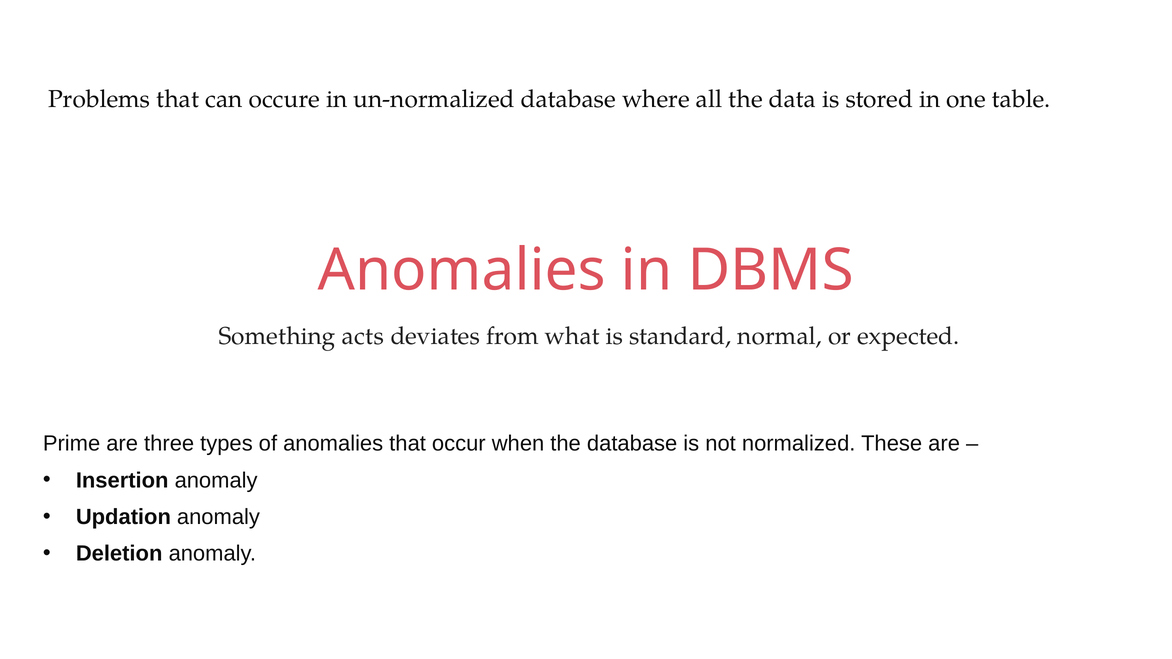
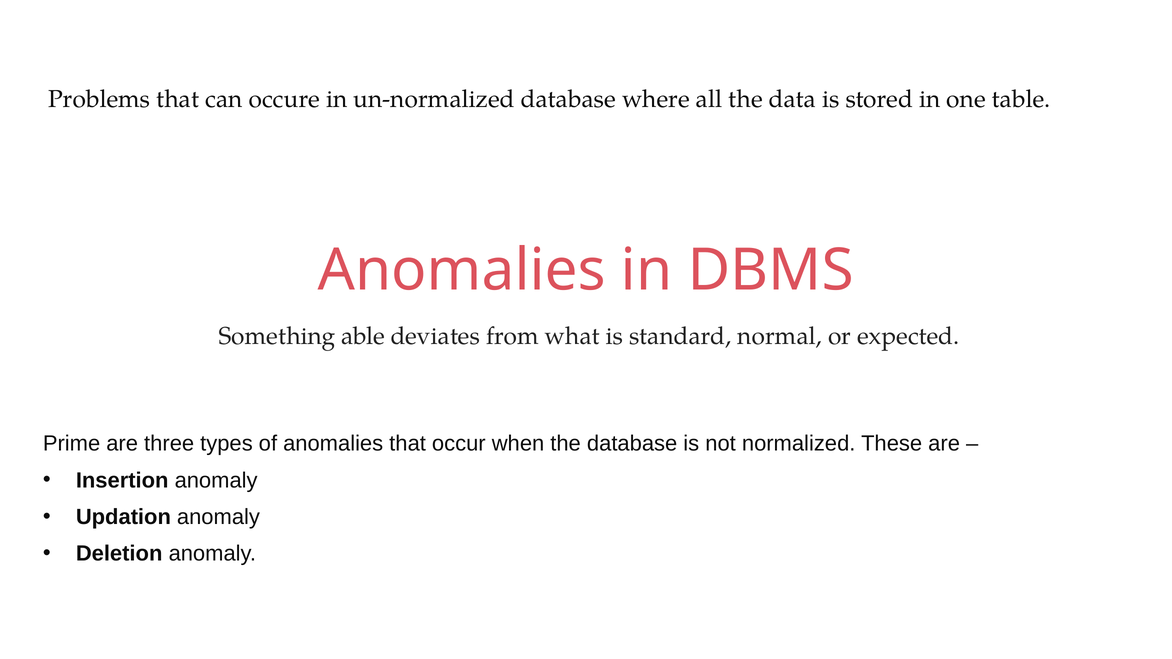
acts: acts -> able (363, 336)
